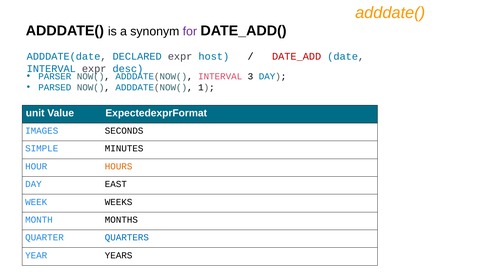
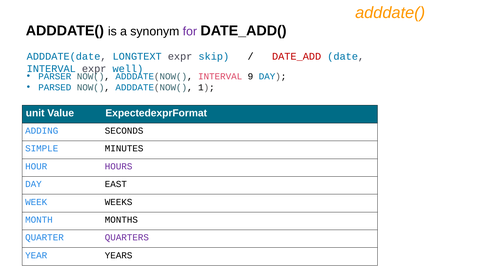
DECLARED: DECLARED -> LONGTEXT (137, 56)
host: host -> skip (214, 56)
desc: desc -> well (128, 69)
3: 3 -> 9 (250, 76)
IMAGES: IMAGES -> ADDING (42, 131)
HOURS colour: orange -> purple (119, 166)
QUARTERS colour: blue -> purple (127, 237)
